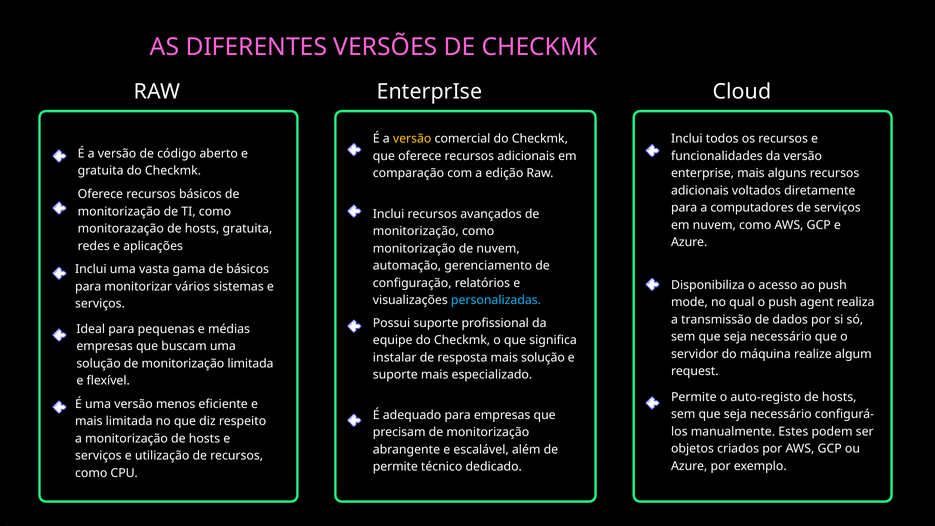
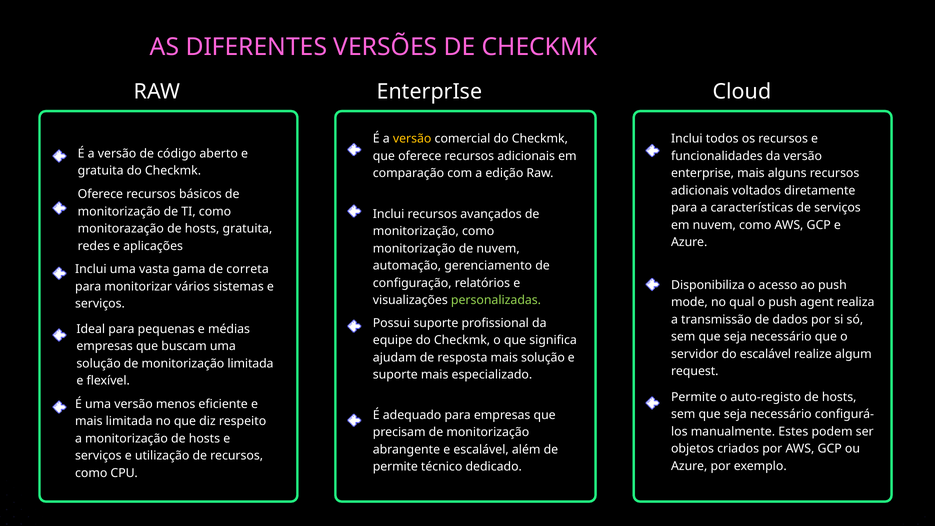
computadores: computadores -> características (752, 208)
de básicos: básicos -> correta (248, 269)
personalizadas colour: light blue -> light green (496, 300)
do máquina: máquina -> escalável (765, 354)
instalar: instalar -> ajudam (395, 358)
